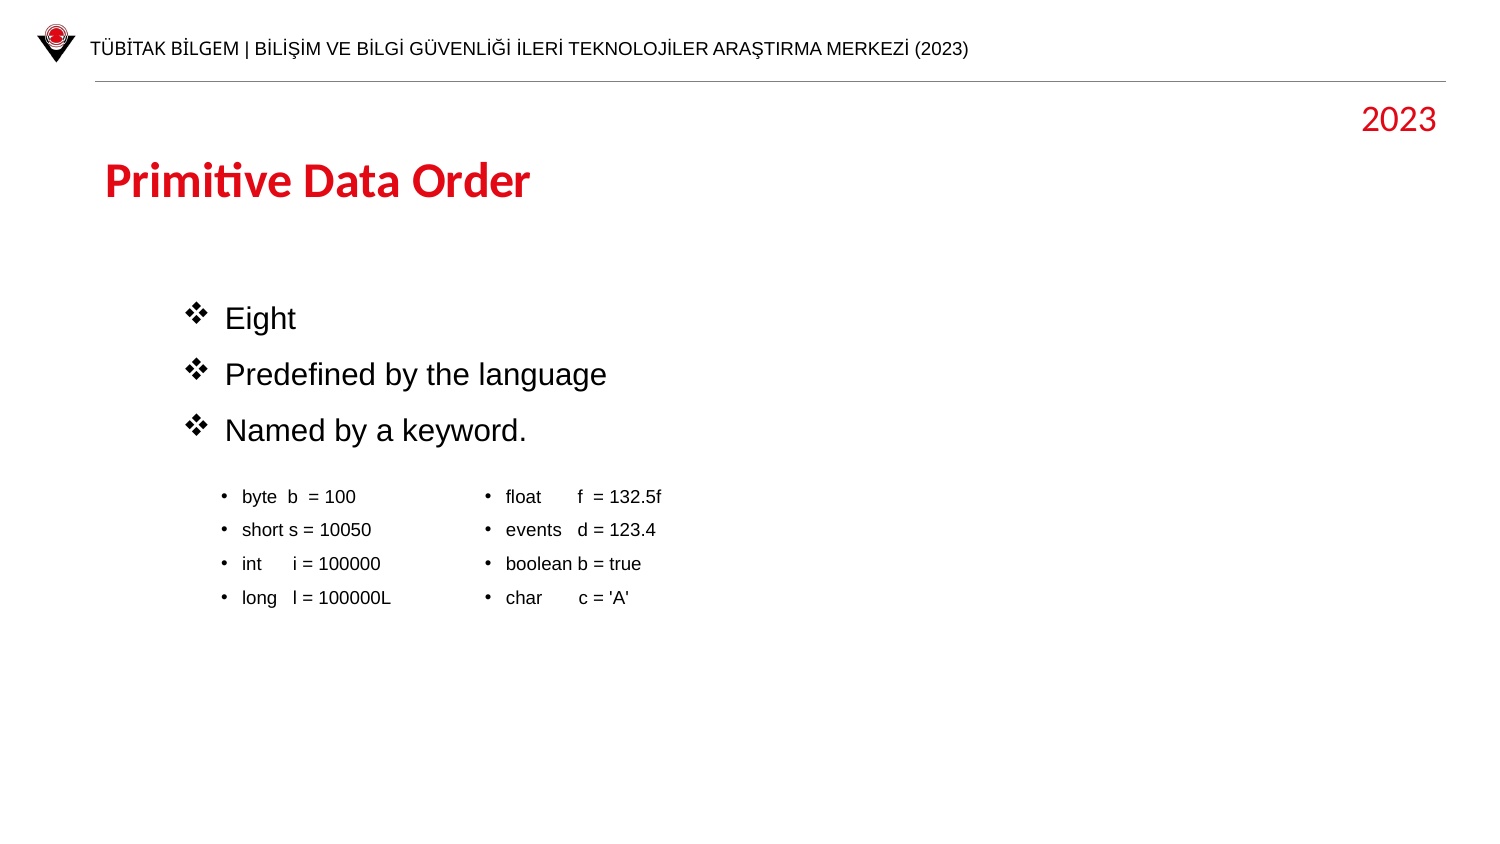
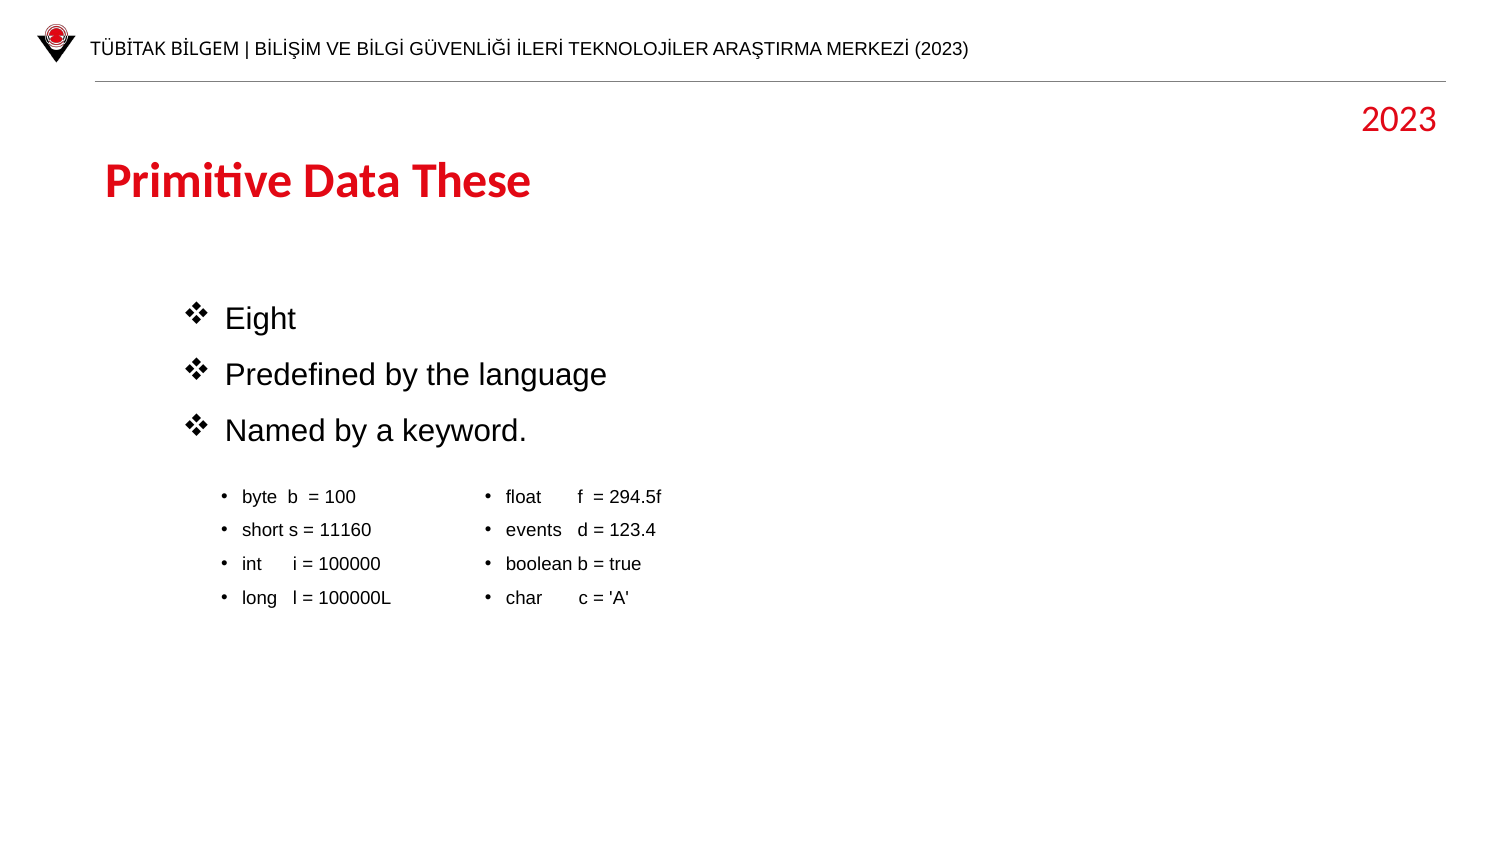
Order: Order -> These (472, 181)
132.5f: 132.5f -> 294.5f (635, 497)
10050: 10050 -> 11160 (346, 531)
